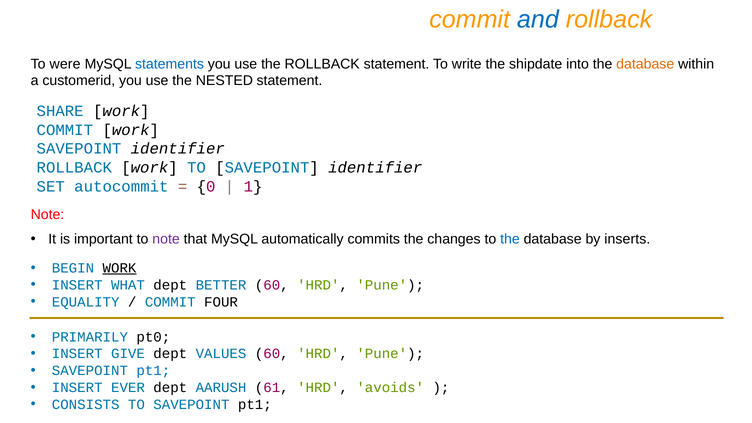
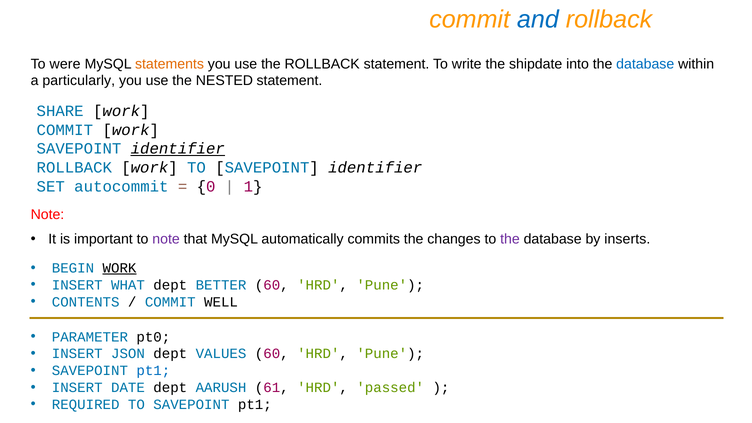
statements colour: blue -> orange (169, 64)
database colour: orange -> blue (645, 64)
customerid: customerid -> particularly (79, 81)
identifier underline: none -> present (178, 149)
the colour: blue -> purple (510, 239)
EQUALITY: EQUALITY -> CONTENTS (86, 302)
FOUR: FOUR -> WELL (221, 302)
PRIMARILY: PRIMARILY -> PARAMETER (90, 337)
GIVE: GIVE -> JSON (128, 354)
EVER: EVER -> DATE (128, 388)
avoids: avoids -> passed (390, 388)
CONSISTS: CONSISTS -> REQUIRED (86, 405)
